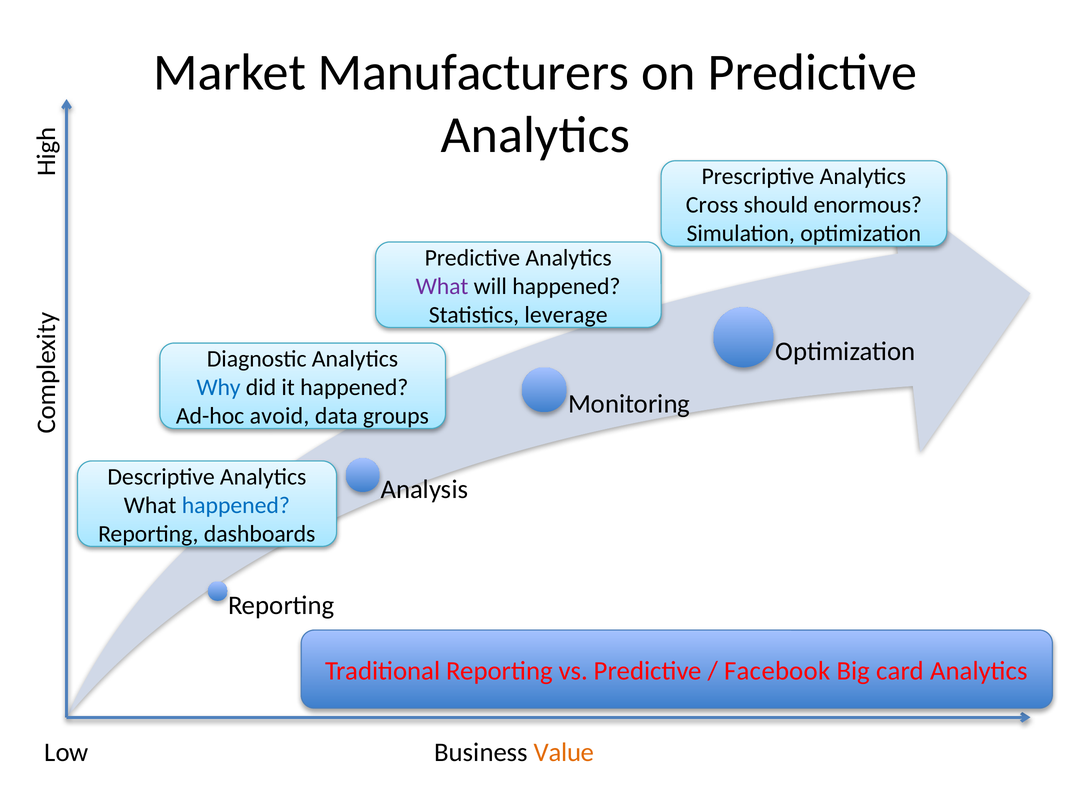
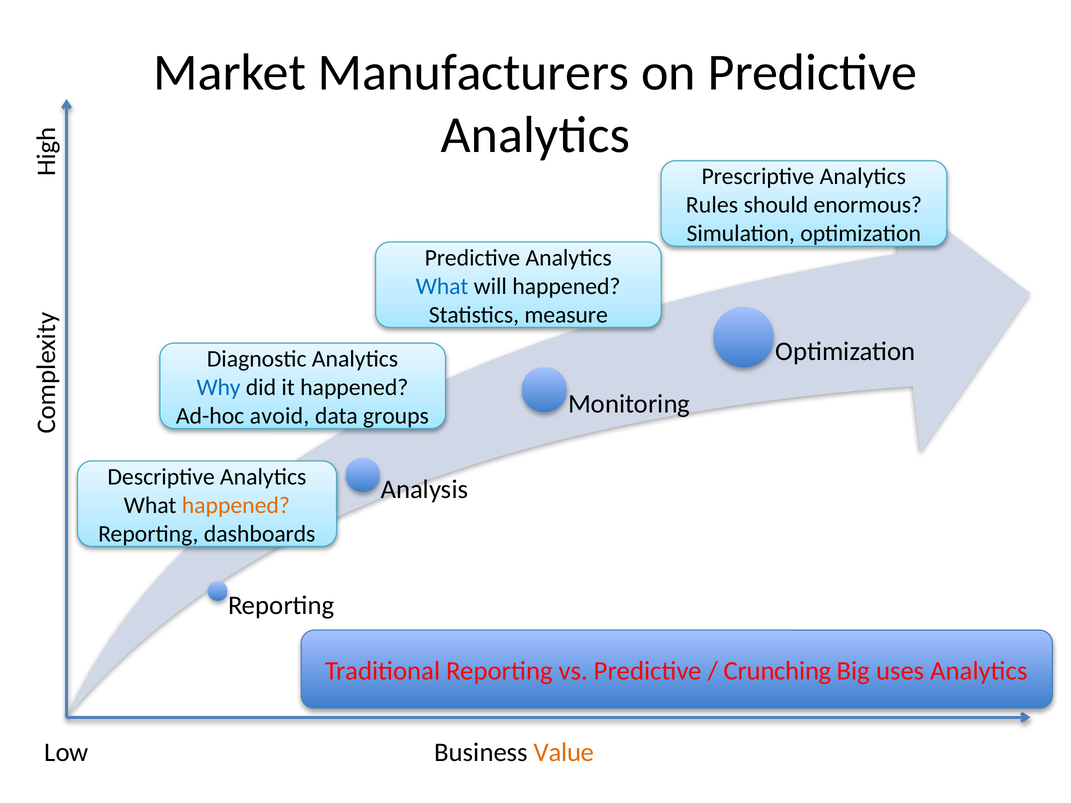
Cross: Cross -> Rules (712, 205)
What colour: purple -> blue (442, 286)
leverage: leverage -> measure (566, 315)
happened colour: blue -> orange (236, 505)
Facebook: Facebook -> Crunching (778, 671)
card: card -> uses (900, 671)
